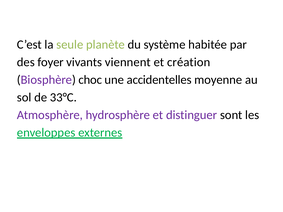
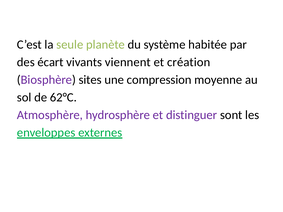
foyer: foyer -> écart (51, 62)
choc: choc -> sites (90, 80)
accidentelles: accidentelles -> compression (159, 80)
33°C: 33°C -> 62°C (63, 97)
